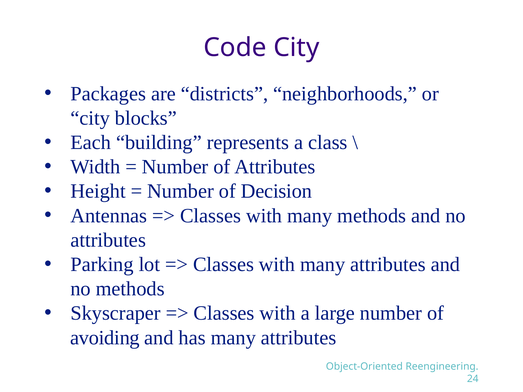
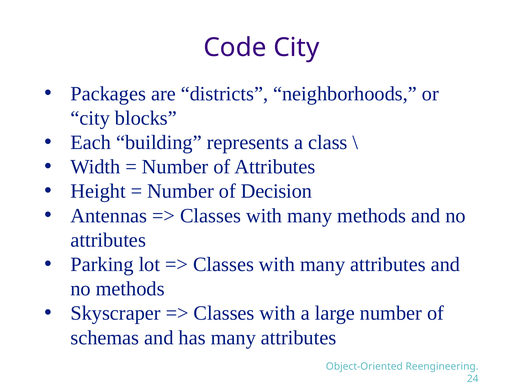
avoiding: avoiding -> schemas (105, 338)
